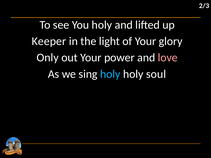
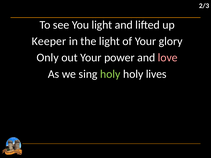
You holy: holy -> light (102, 25)
holy colour: light blue -> light green (110, 74)
soul: soul -> lives (156, 74)
